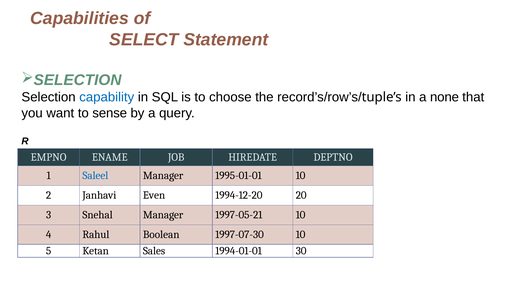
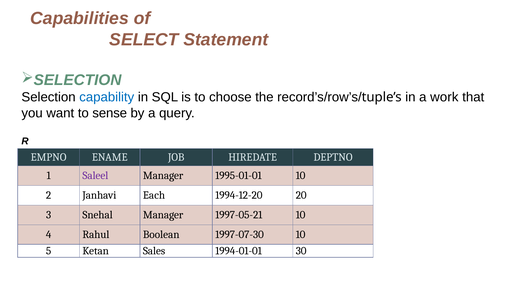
none: none -> work (444, 97)
Saleel colour: blue -> purple (95, 175)
Even: Even -> Each (154, 195)
